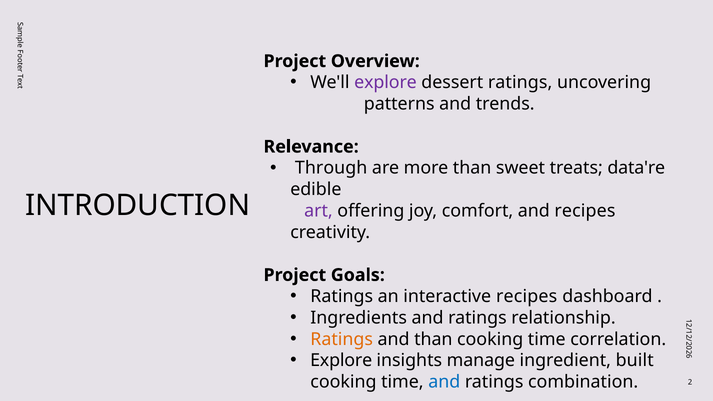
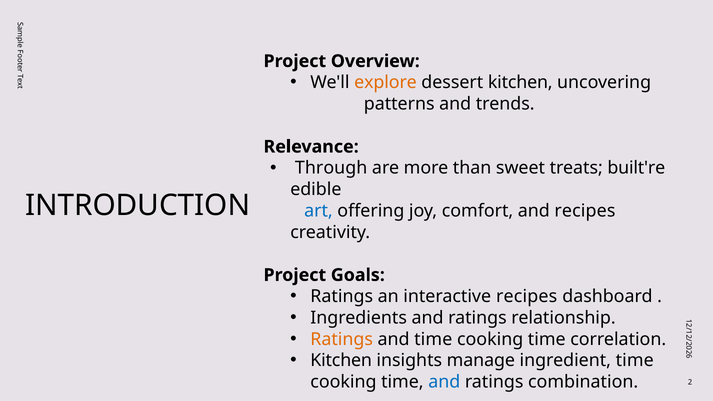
explore colour: purple -> orange (386, 83)
dessert ratings: ratings -> kitchen (520, 83)
data're: data're -> built're (636, 168)
art colour: purple -> blue (318, 211)
and than: than -> time (433, 339)
Explore: Explore -> Kitchen (341, 361)
ingredient built: built -> time (635, 361)
